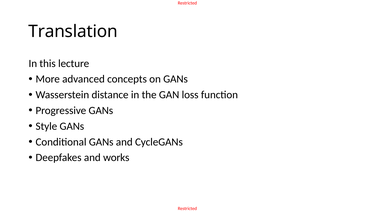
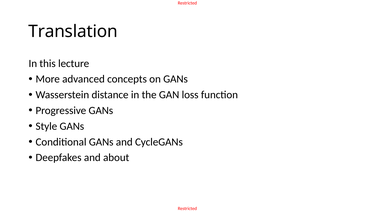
works: works -> about (116, 158)
